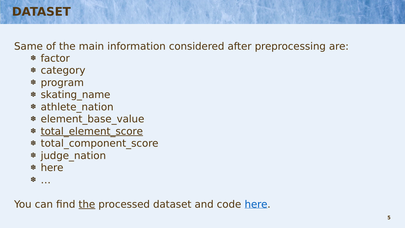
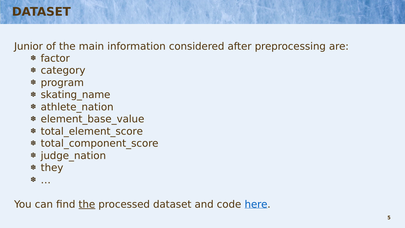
Same: Same -> Junior (29, 46)
total_element_score underline: present -> none (92, 131)
here: here -> they (52, 168)
